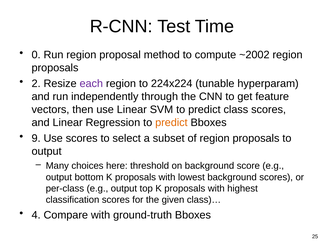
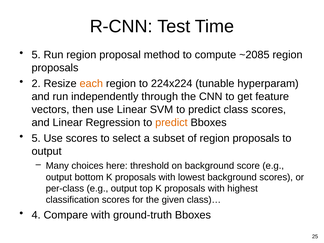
0: 0 -> 5 (36, 55)
~2002: ~2002 -> ~2085 (254, 55)
each colour: purple -> orange (91, 84)
9: 9 -> 5 (36, 138)
